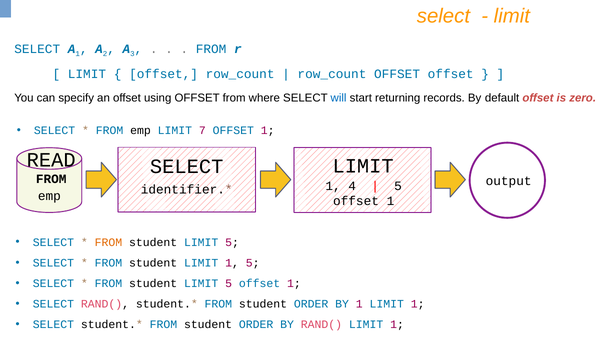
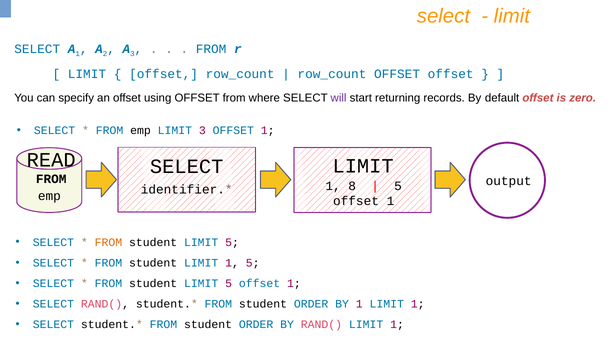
will colour: blue -> purple (339, 98)
LIMIT 7: 7 -> 3 (202, 131)
4: 4 -> 8 (352, 186)
